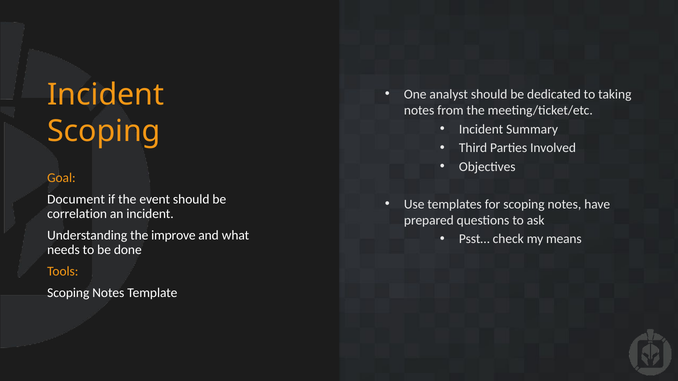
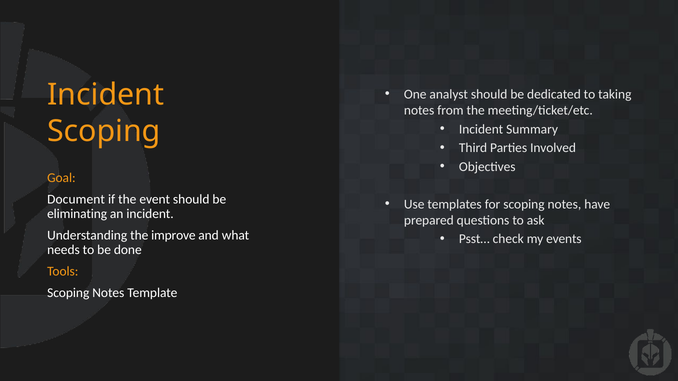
correlation: correlation -> eliminating (77, 214)
means: means -> events (564, 239)
